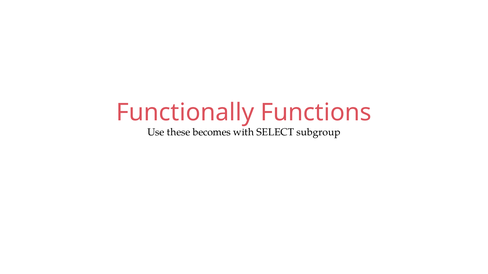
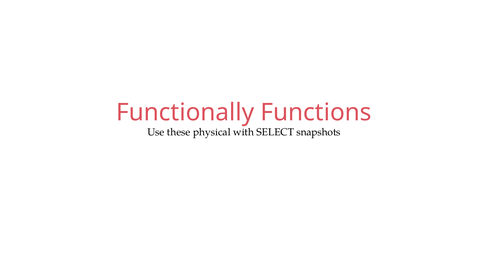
becomes: becomes -> physical (212, 132)
subgroup: subgroup -> snapshots (319, 132)
